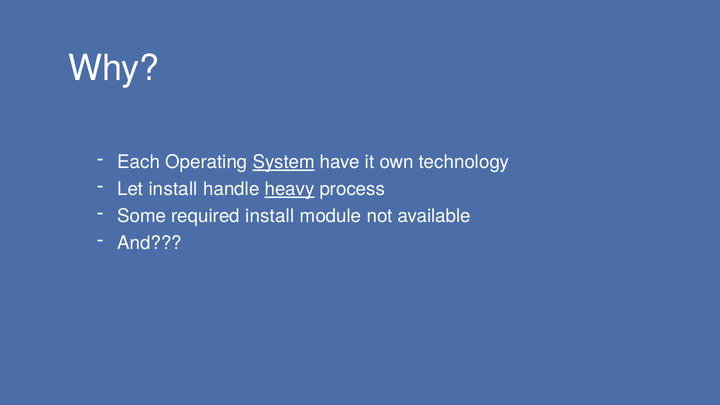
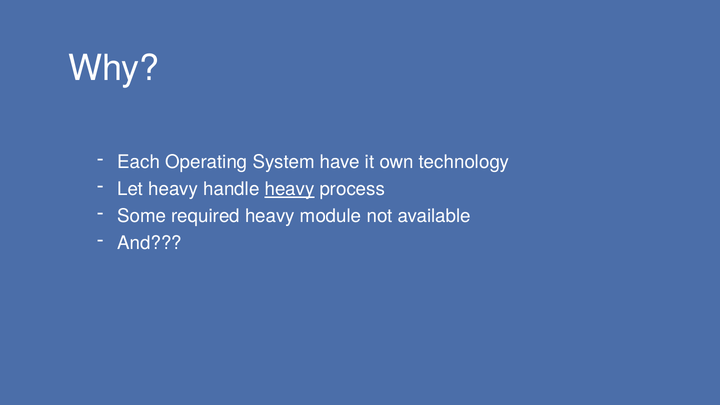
System underline: present -> none (284, 162)
Let install: install -> heavy (173, 189)
required install: install -> heavy (270, 216)
